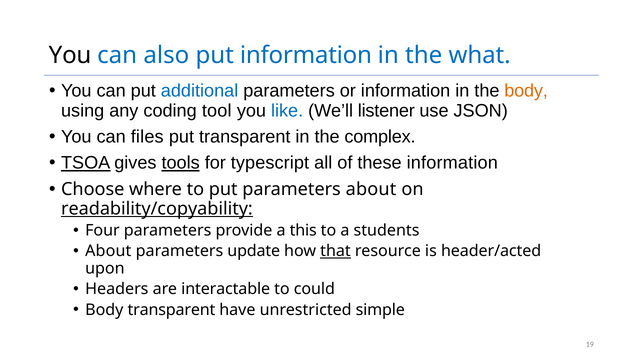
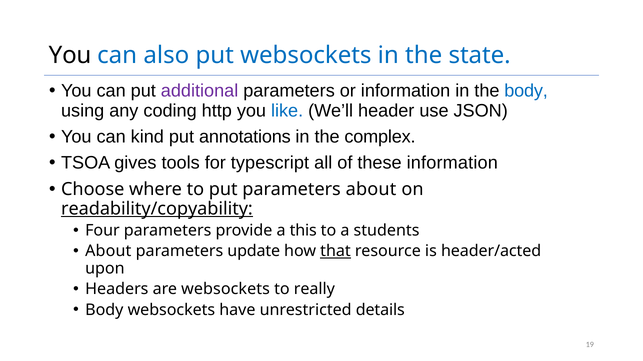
put information: information -> websockets (306, 55)
what: what -> state (480, 55)
additional colour: blue -> purple (200, 91)
body colour: orange -> blue (526, 91)
tool: tool -> http (217, 111)
listener: listener -> header (386, 111)
files: files -> kind (147, 137)
put transparent: transparent -> annotations (245, 137)
TSOA underline: present -> none (86, 163)
tools underline: present -> none (181, 163)
are interactable: interactable -> websockets (226, 290)
could: could -> really (314, 290)
Body transparent: transparent -> websockets (171, 310)
simple: simple -> details (380, 310)
